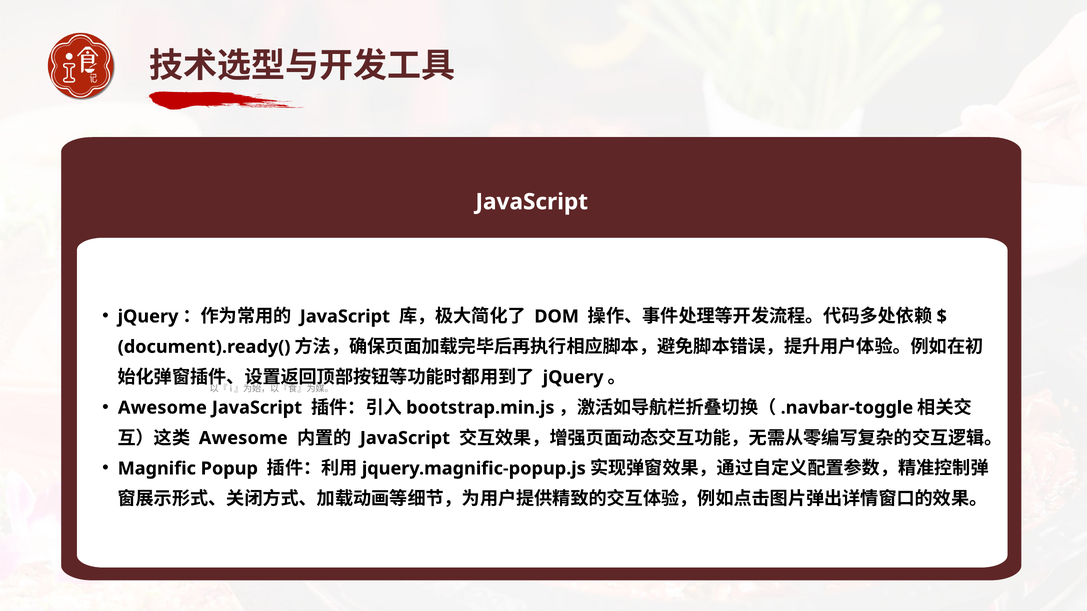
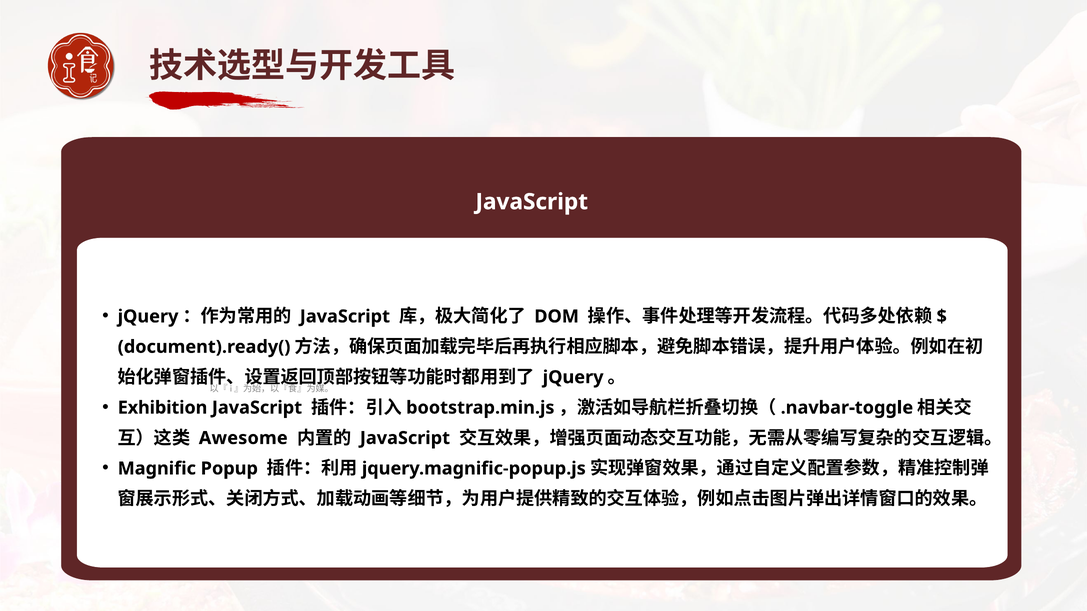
Awesome: Awesome -> Exhibition (163, 408)
